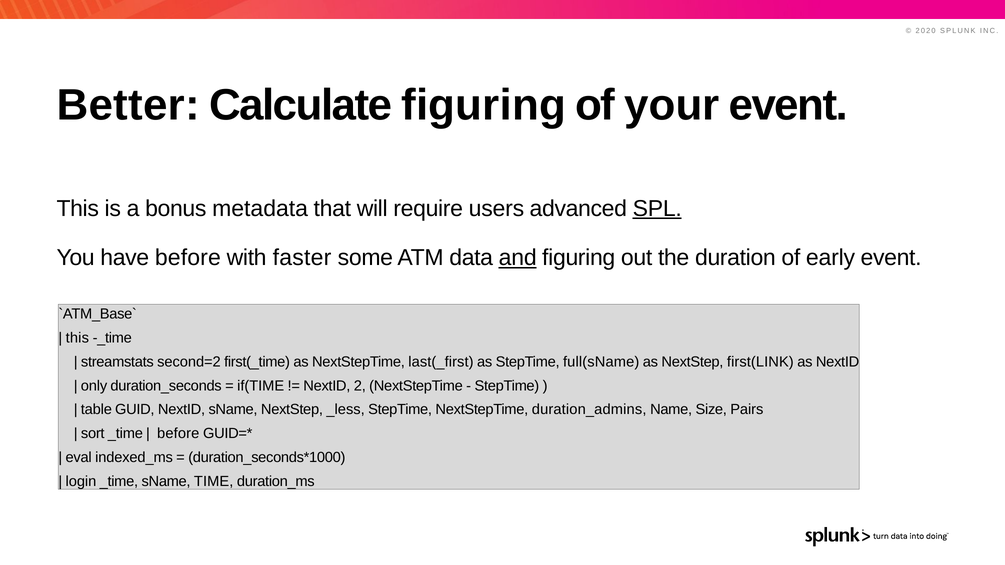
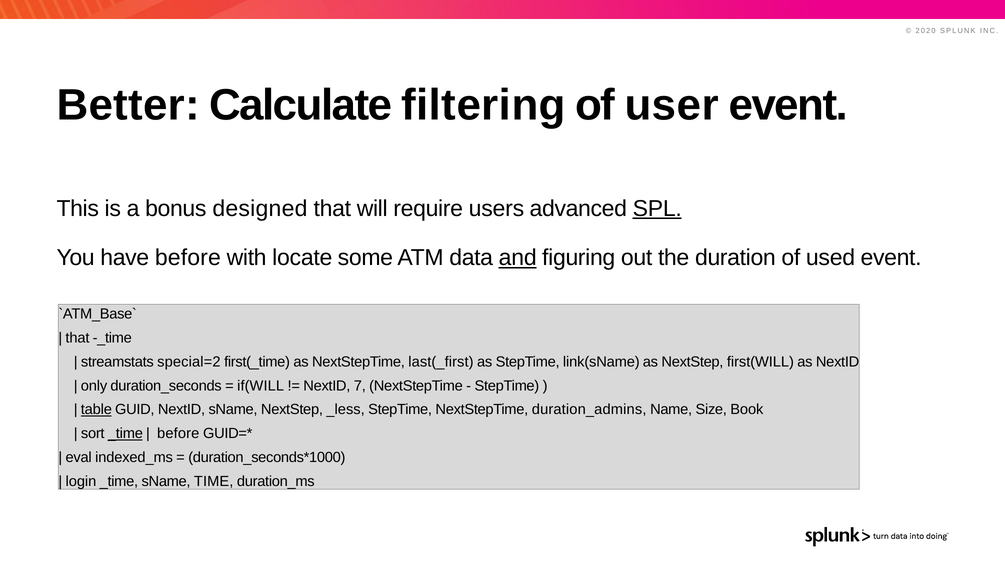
Calculate figuring: figuring -> filtering (483, 105)
your: your -> user (672, 105)
metadata: metadata -> designed (260, 209)
faster: faster -> locate (302, 258)
early: early -> used (831, 258)
this: this -> that (77, 338)
second=2: second=2 -> special=2 (189, 362)
full(sName: full(sName -> link(sName (601, 362)
first(LINK: first(LINK -> first(WILL (760, 362)
if(TIME: if(TIME -> if(WILL (261, 386)
2: 2 -> 7 (360, 386)
table underline: none -> present (96, 410)
Pairs: Pairs -> Book (747, 410)
_time underline: none -> present (125, 434)
